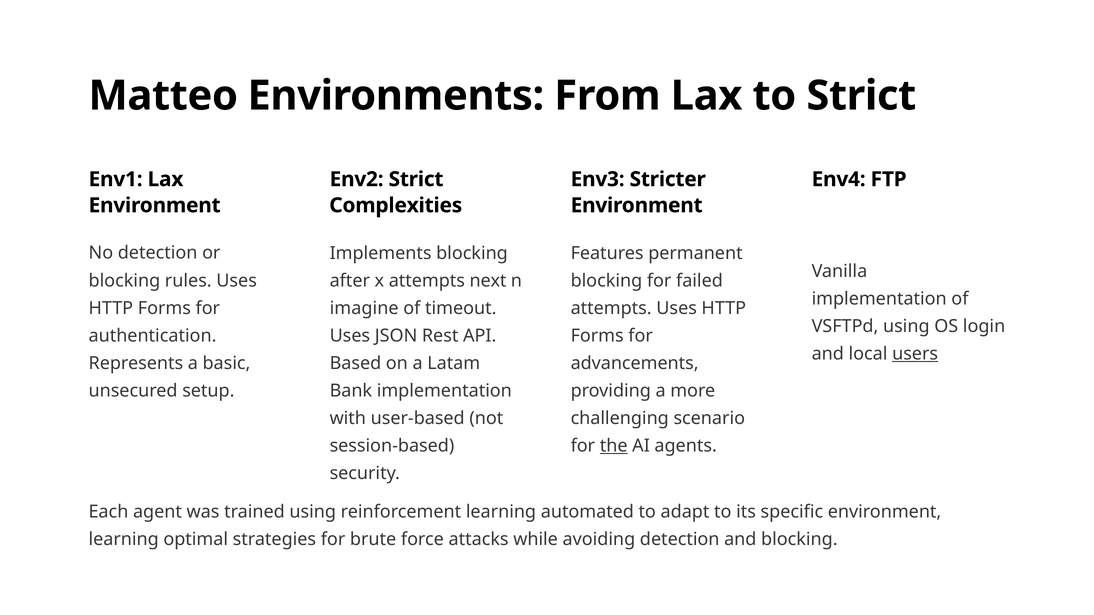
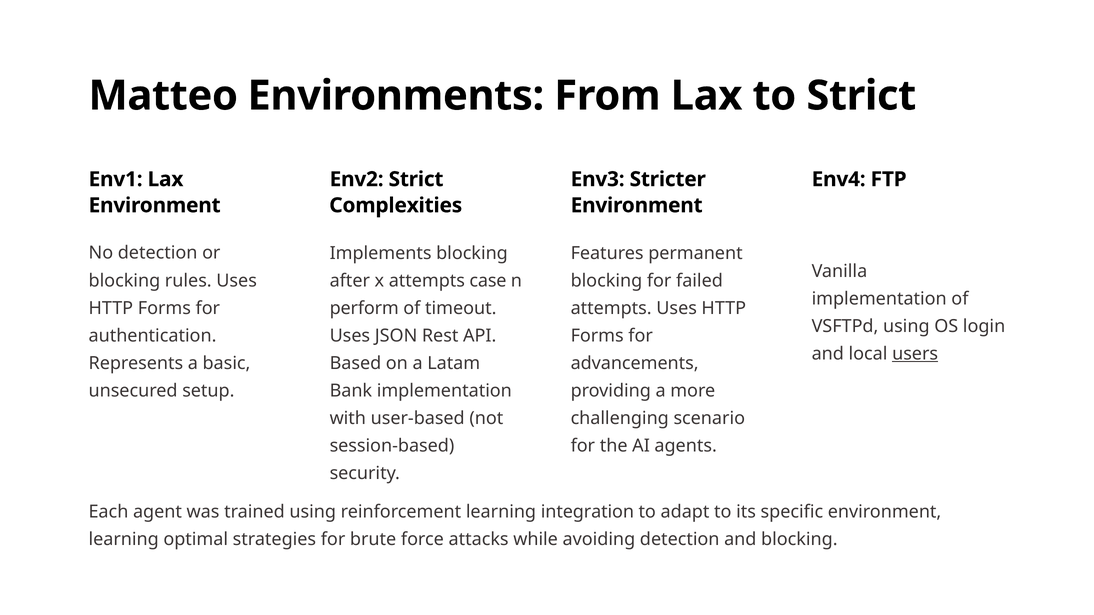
next: next -> case (488, 281)
imagine: imagine -> perform (364, 308)
the underline: present -> none (614, 446)
automated: automated -> integration (587, 512)
